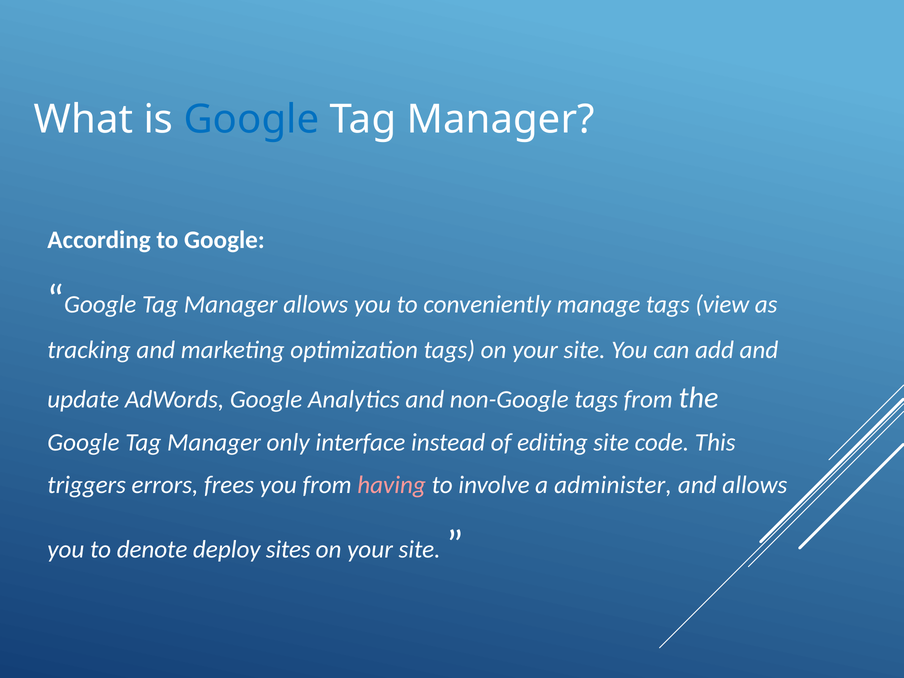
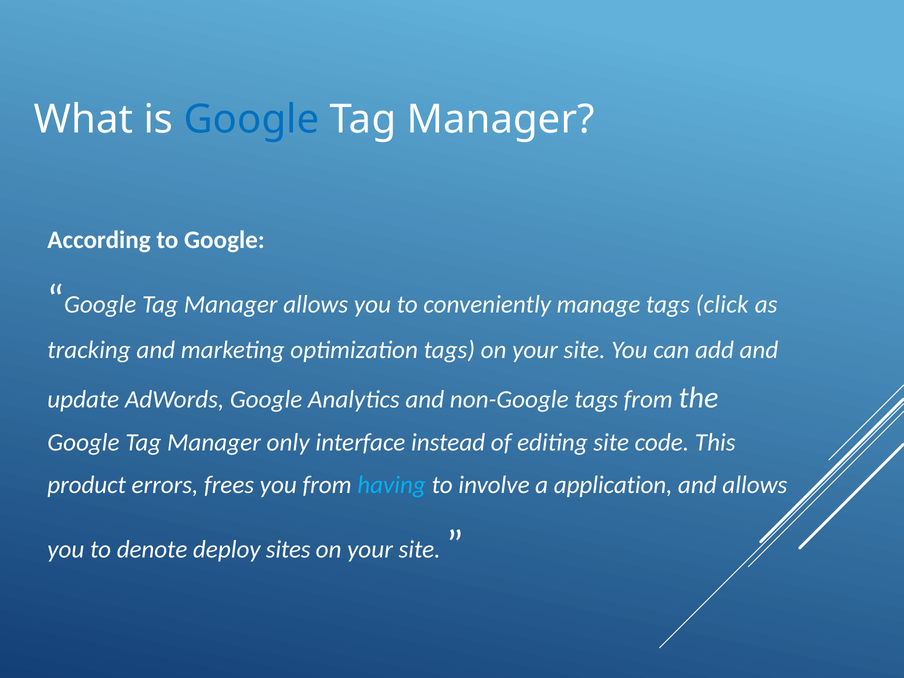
view: view -> click (722, 305)
triggers: triggers -> product (87, 485)
having colour: pink -> light blue (392, 485)
administer: administer -> application (613, 485)
